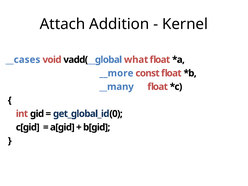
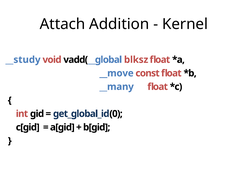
__cases: __cases -> __study (23, 60)
what: what -> blksz (136, 60)
__more: __more -> __move (117, 73)
